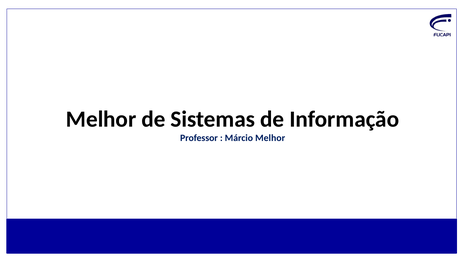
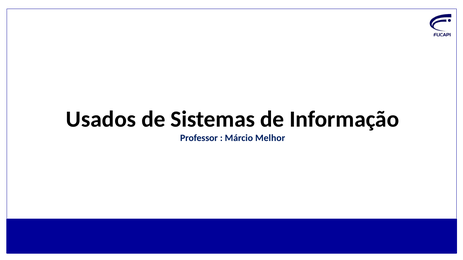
Melhor: Melhor -> Usados (101, 119)
